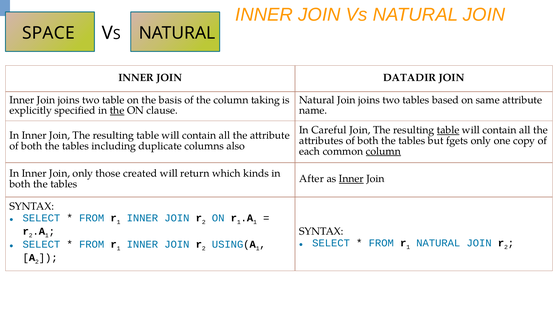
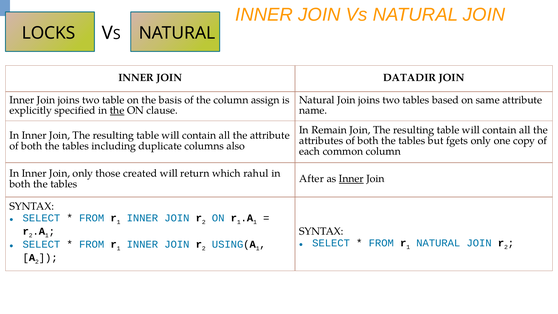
SPACE: SPACE -> LOCKS (49, 33)
taking: taking -> assign (265, 100)
Careful: Careful -> Remain (329, 130)
table underline: present -> none (448, 130)
column underline: present -> none (383, 151)
kinds: kinds -> rahul (256, 173)
